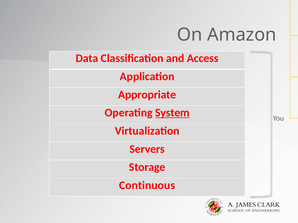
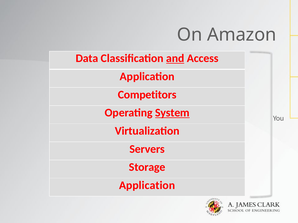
and underline: none -> present (175, 58)
Appropriate: Appropriate -> Competitors (147, 95)
Continuous: Continuous -> Application (147, 186)
